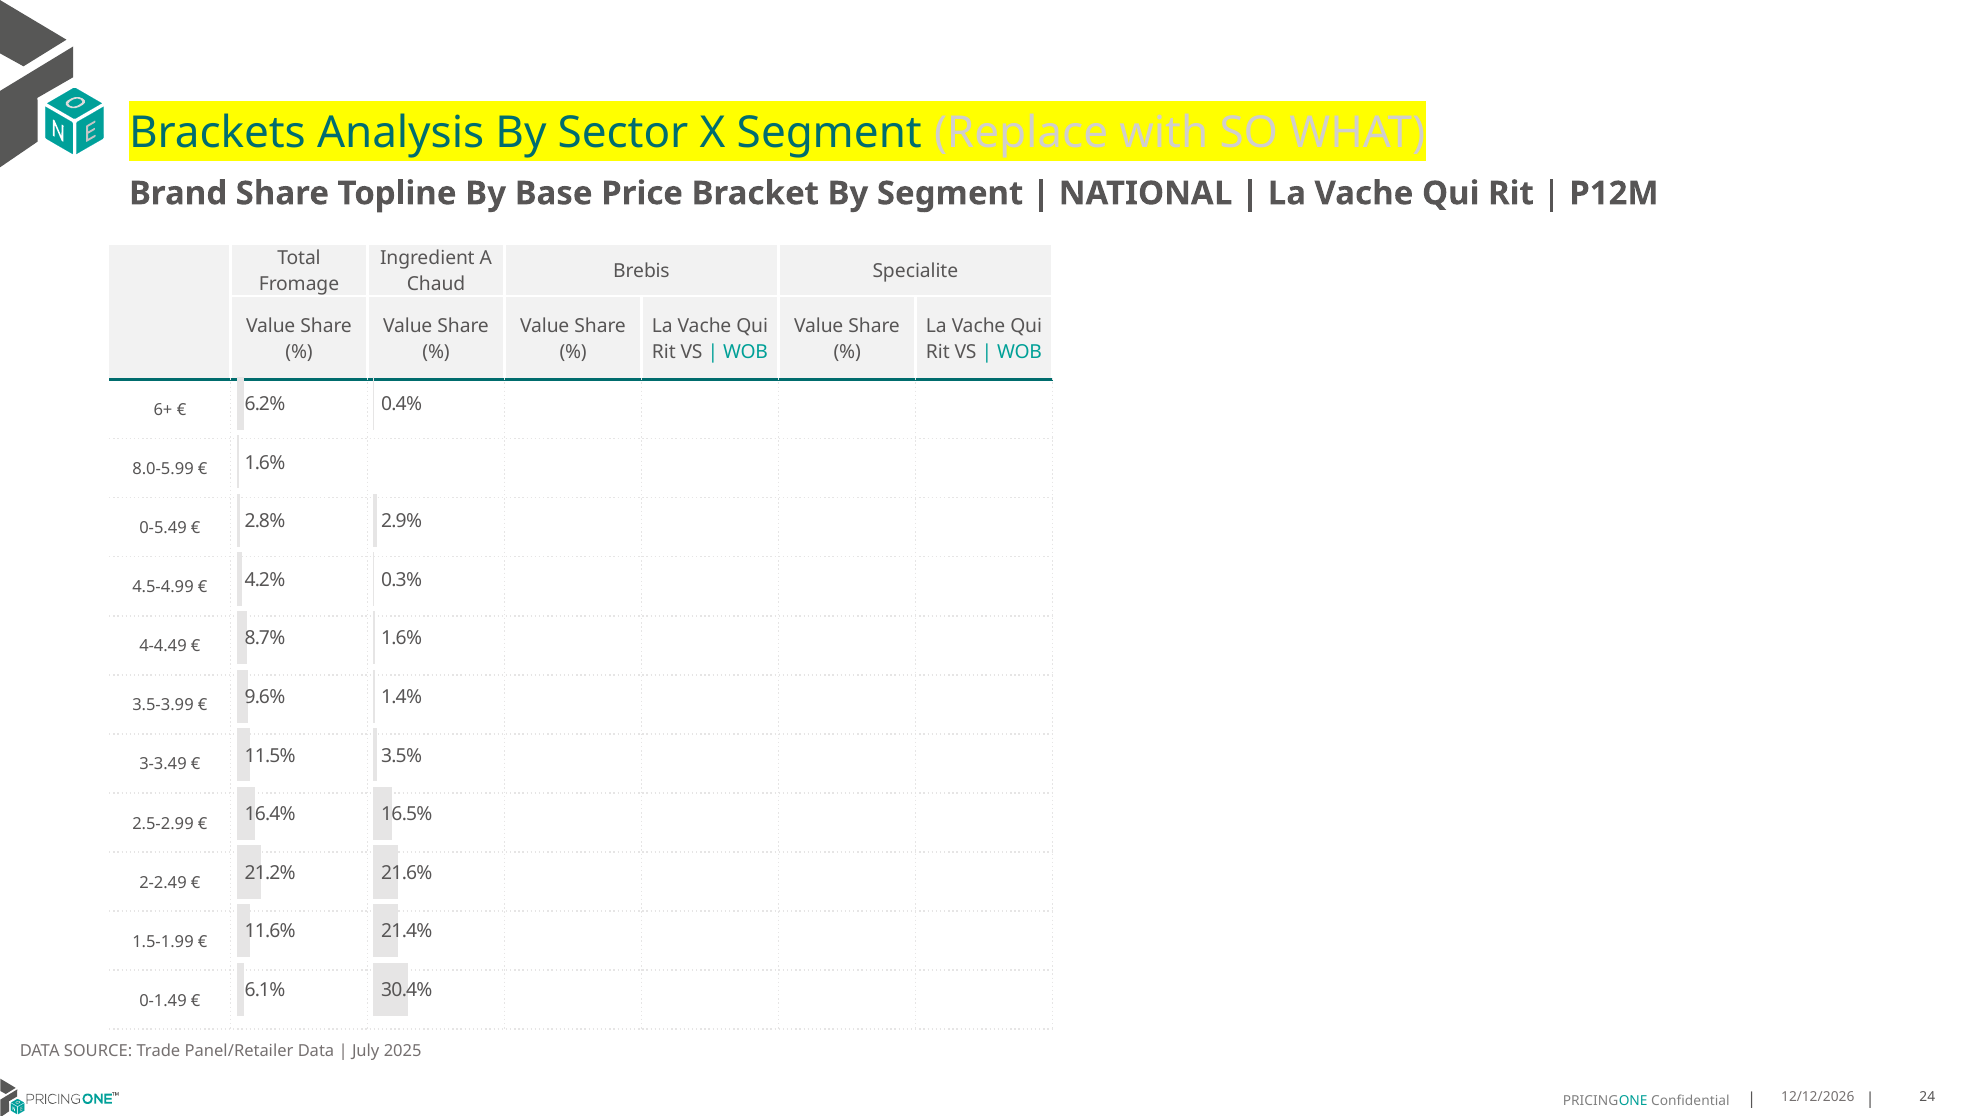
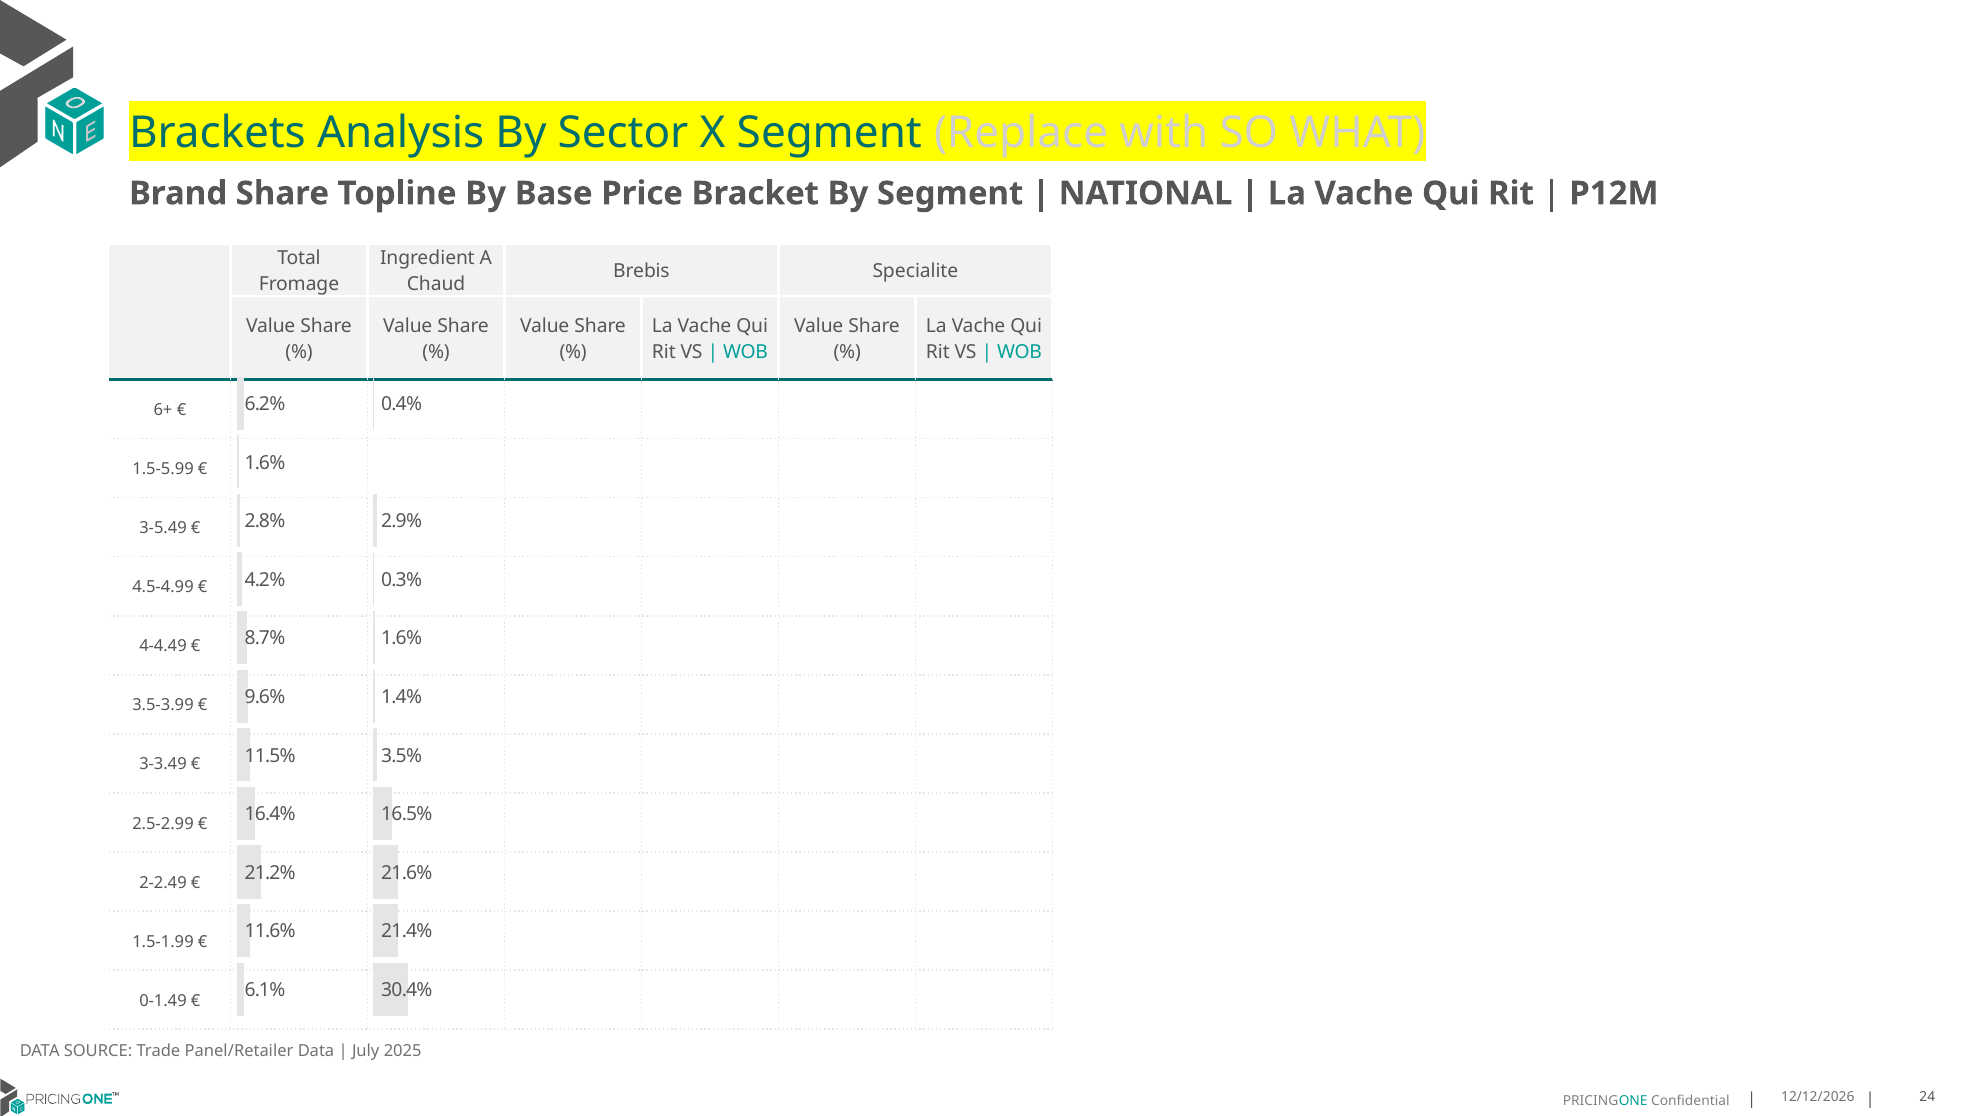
8.0-5.99: 8.0-5.99 -> 1.5-5.99 (163, 469)
0-5.49: 0-5.49 -> 3-5.49 (163, 528)
